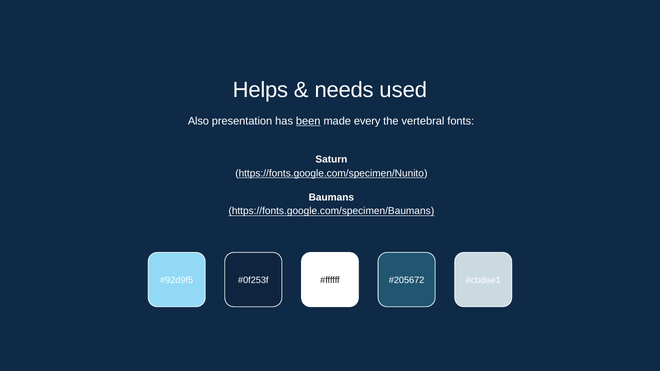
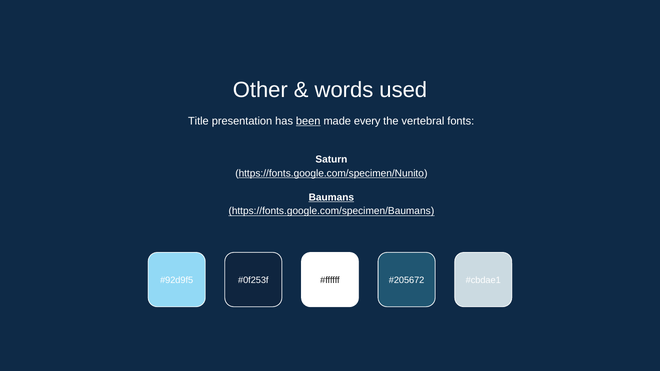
Helps: Helps -> Other (260, 90)
needs: needs -> words (344, 90)
Also: Also -> Title (198, 121)
Baumans underline: none -> present (331, 197)
